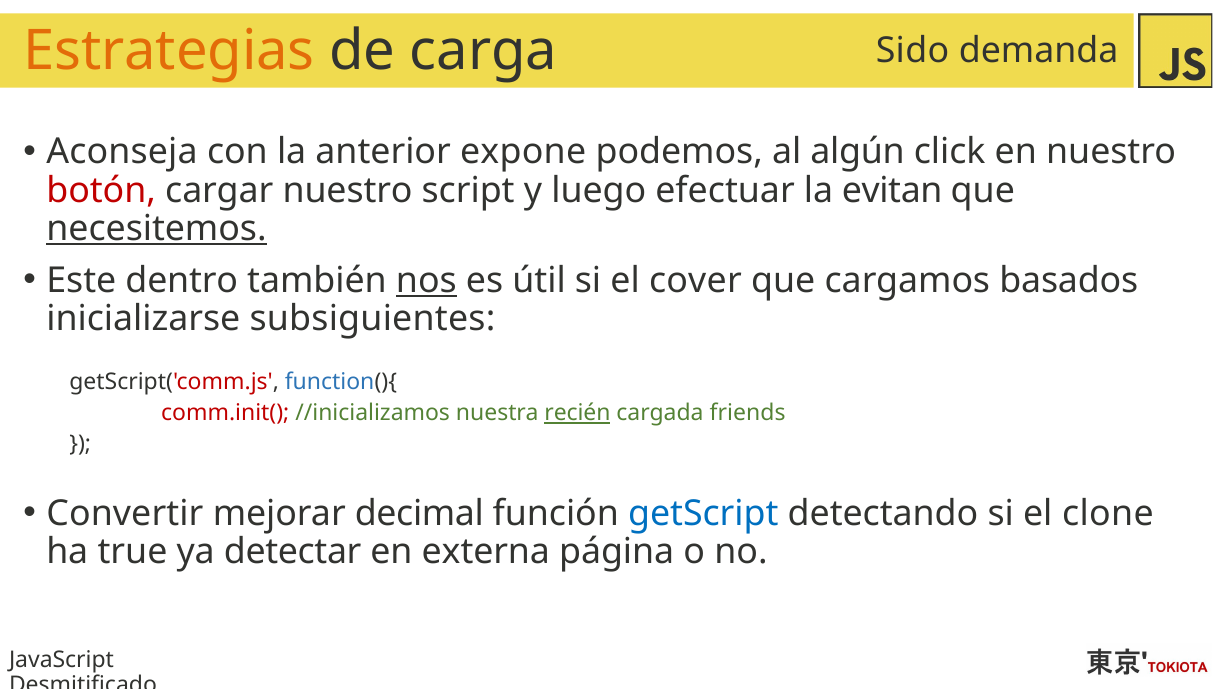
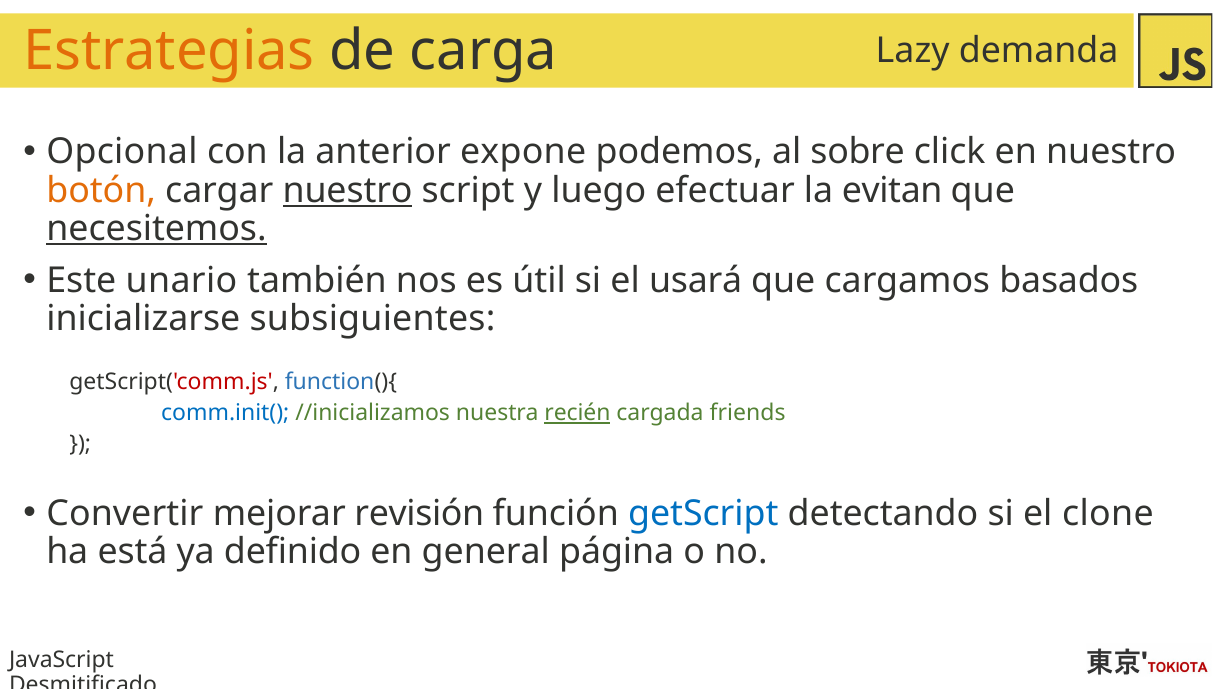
Sido: Sido -> Lazy (913, 51)
Aconseja: Aconseja -> Opcional (122, 152)
algún: algún -> sobre (858, 152)
botón colour: red -> orange (101, 190)
nuestro underline: none -> present (348, 190)
dentro: dentro -> unario (181, 280)
nos underline: present -> none (426, 280)
cover: cover -> usará (696, 280)
comm.init( colour: red -> blue (225, 413)
decimal: decimal -> revisión (419, 513)
true: true -> está (133, 552)
detectar: detectar -> definido (293, 552)
externa: externa -> general (486, 552)
